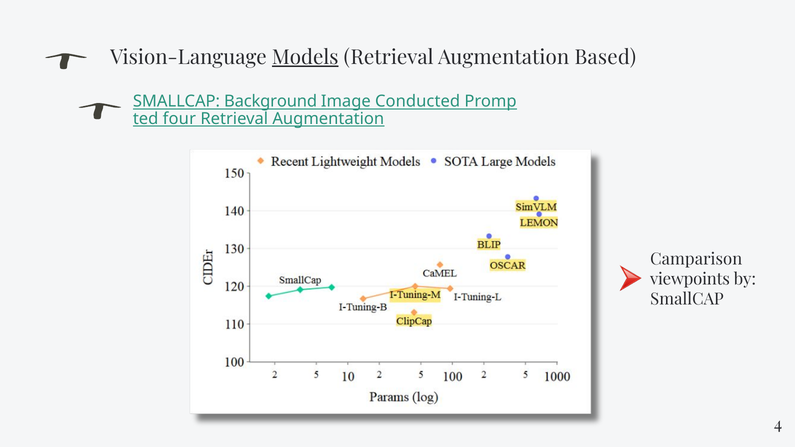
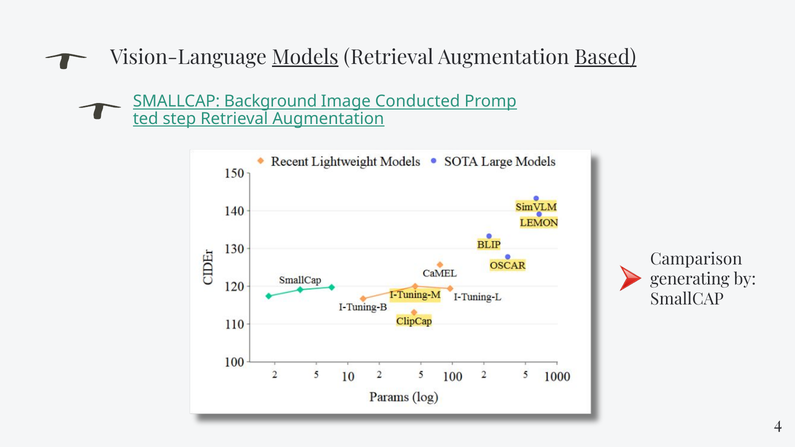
Based underline: none -> present (605, 57)
four: four -> step (179, 119)
viewpoints: viewpoints -> generating (690, 279)
